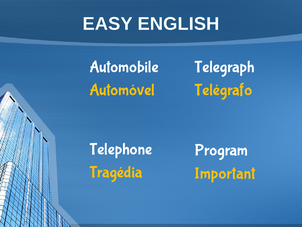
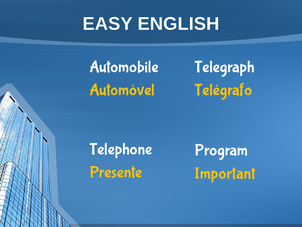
Tragédia: Tragédia -> Presente (116, 171)
